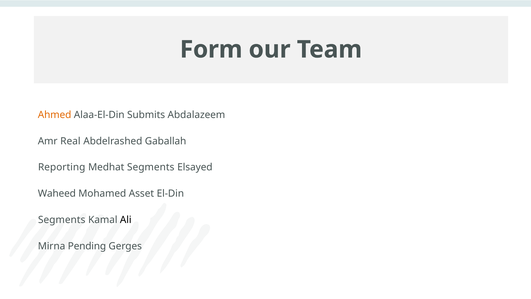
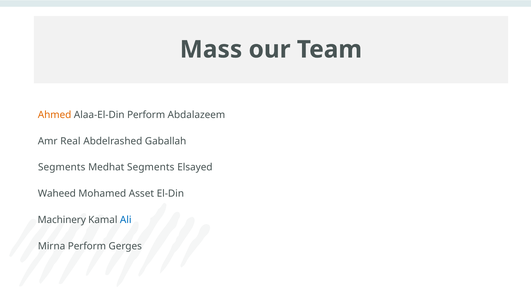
Form: Form -> Mass (211, 49)
Alaa-El-Din Submits: Submits -> Perform (146, 115)
Reporting: Reporting -> Segments (62, 167)
Segments: Segments -> Machinery (62, 220)
Ali colour: black -> blue (126, 220)
Mirna Pending: Pending -> Perform (87, 246)
